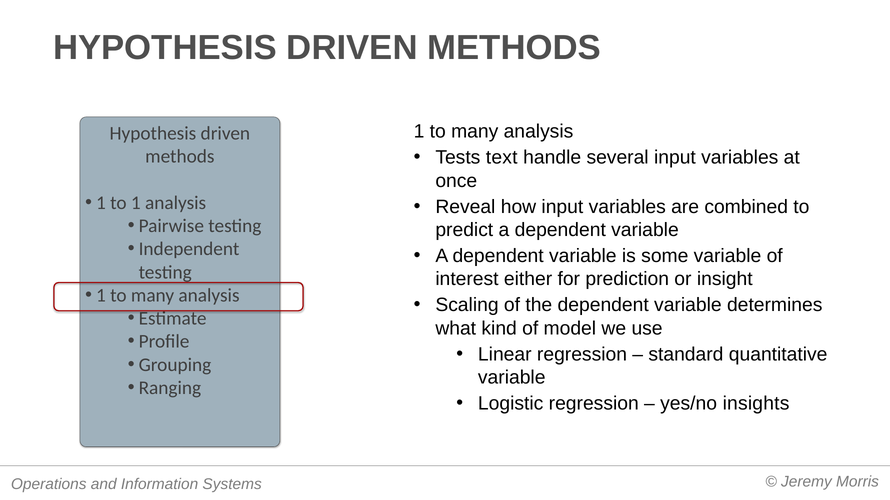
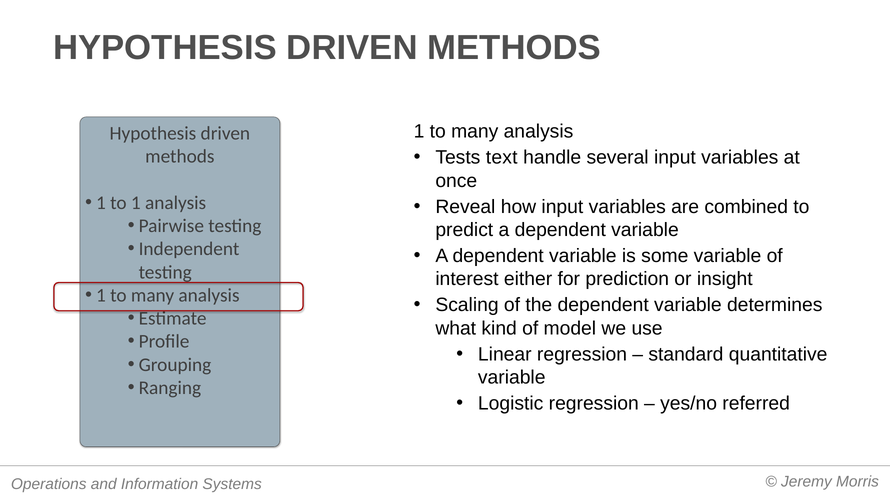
insights: insights -> referred (756, 404)
